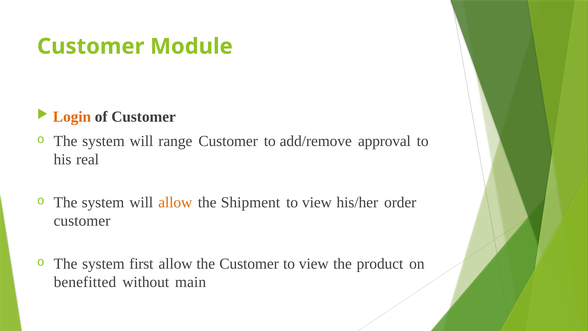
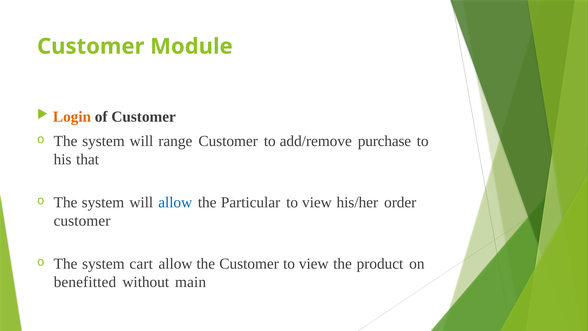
approval: approval -> purchase (384, 141)
real: real -> that (88, 159)
allow colour: orange -> blue (175, 202)
Shipment: Shipment -> Particular (251, 202)
first: first -> cart (141, 263)
